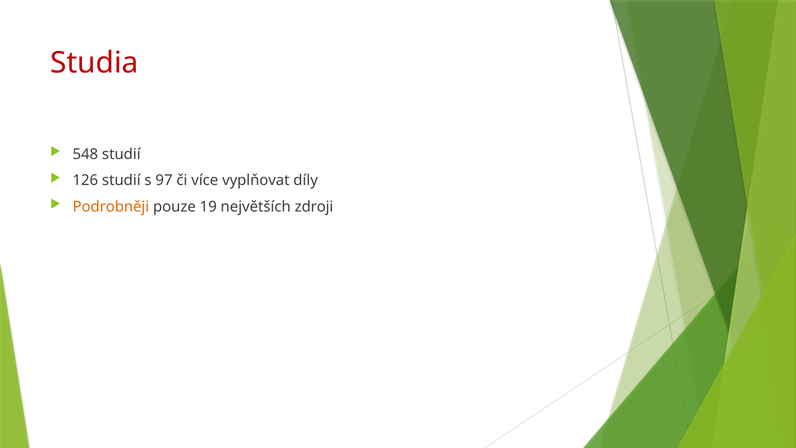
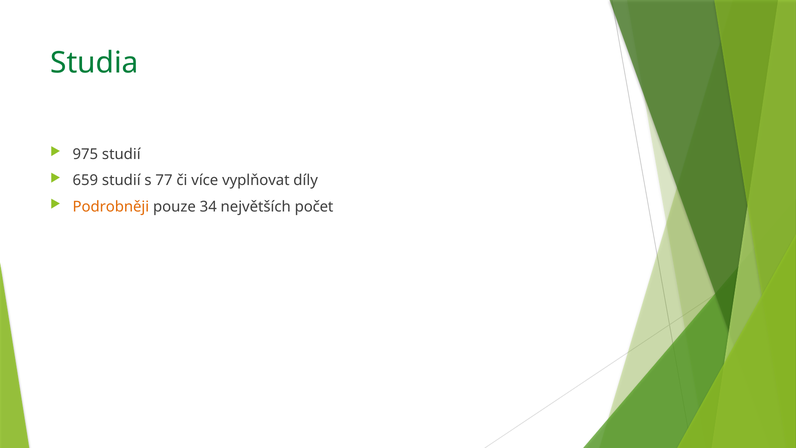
Studia colour: red -> green (94, 63)
548: 548 -> 975 (85, 154)
126: 126 -> 659 (85, 180)
97: 97 -> 77 (164, 180)
19: 19 -> 34 (208, 206)
zdroji: zdroji -> počet (314, 206)
